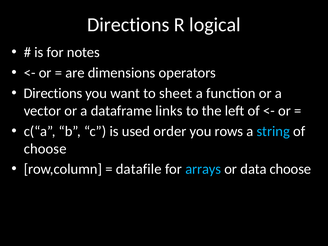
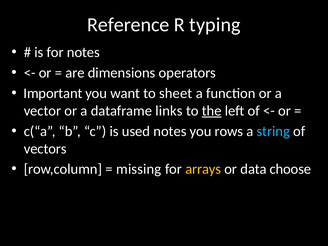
Directions: Directions -> Reference (128, 25)
logical: logical -> typing (215, 25)
Directions: Directions -> Important (53, 93)
the underline: none -> present (212, 111)
used order: order -> notes (170, 131)
choose: choose -> vectors (45, 149)
datafile: datafile -> missing (139, 169)
arrays colour: light blue -> yellow (203, 169)
